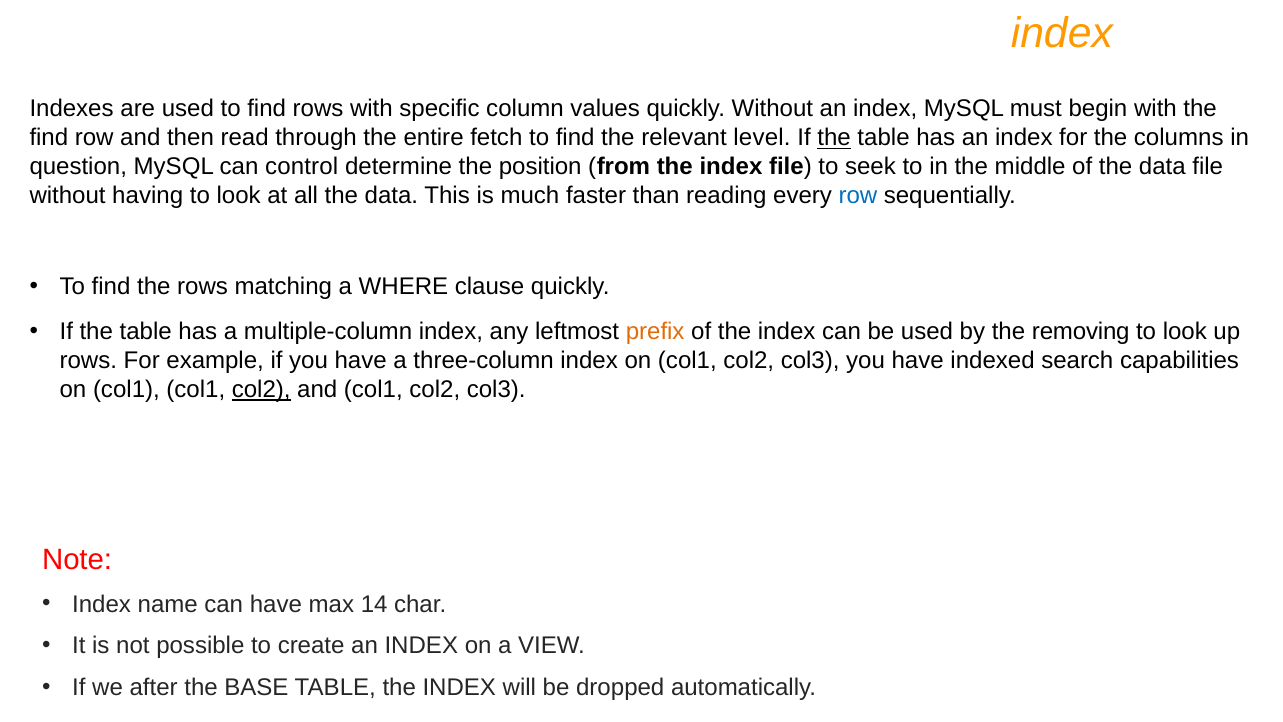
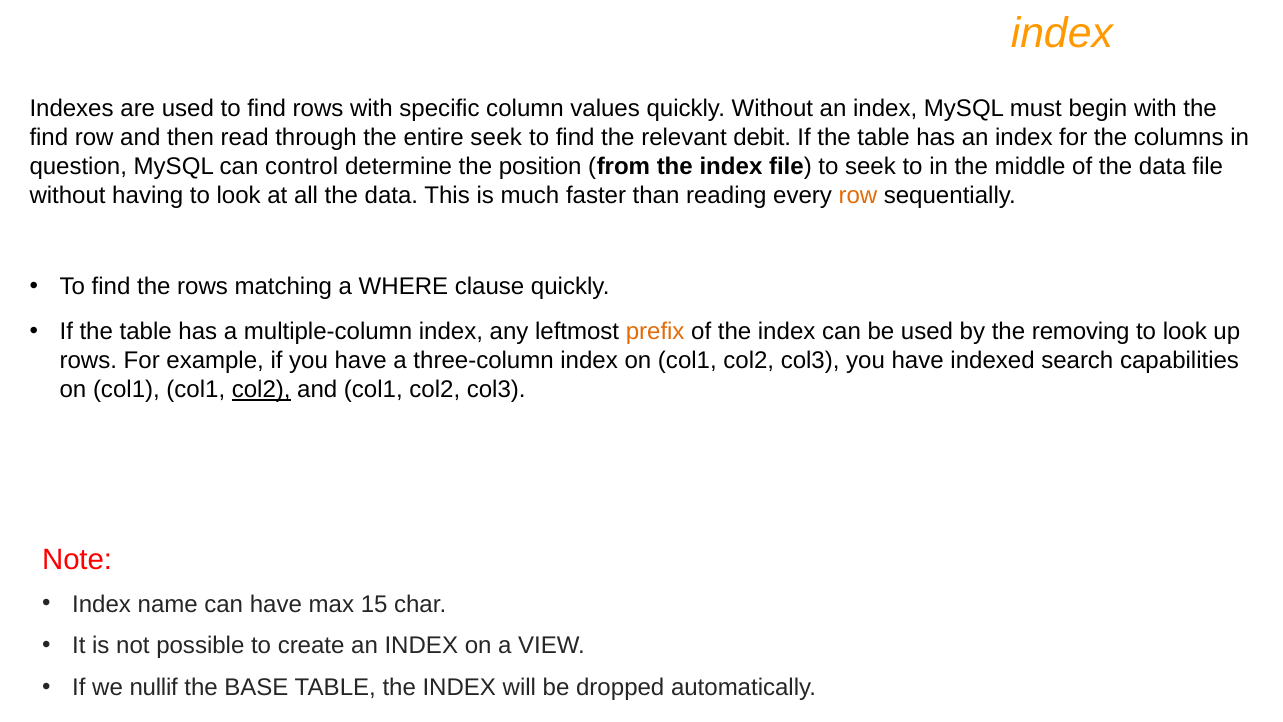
entire fetch: fetch -> seek (496, 138)
level: level -> debit (762, 138)
the underline: present -> none (834, 138)
row colour: blue -> orange (858, 196)
14: 14 -> 15 (374, 604)
after: after -> nullif (154, 687)
